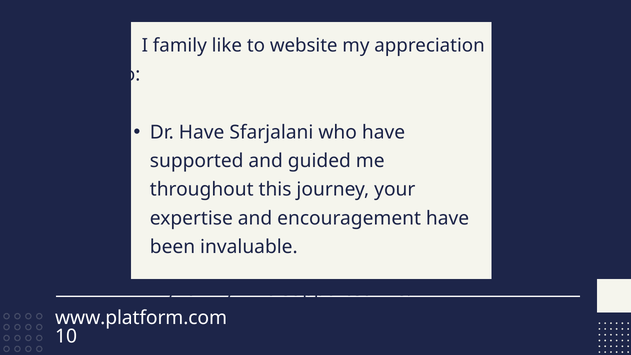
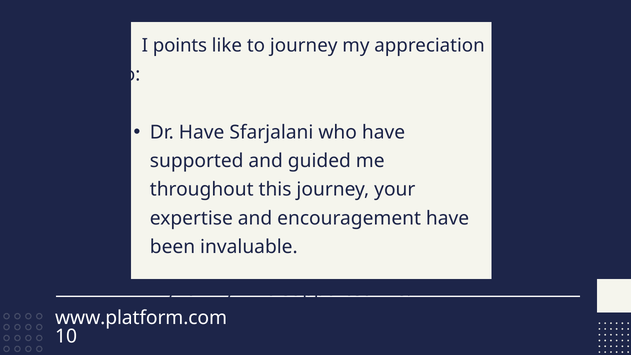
I family: family -> points (180, 46)
to website: website -> journey (304, 46)
